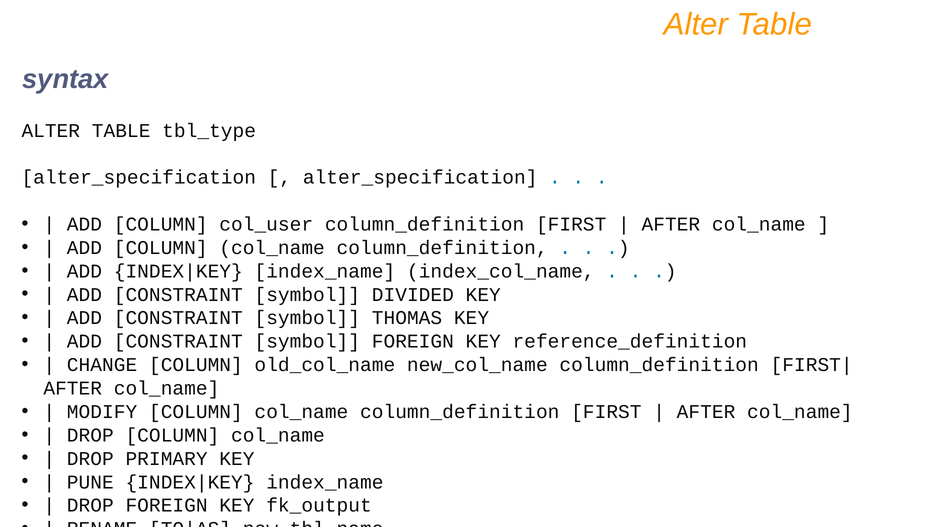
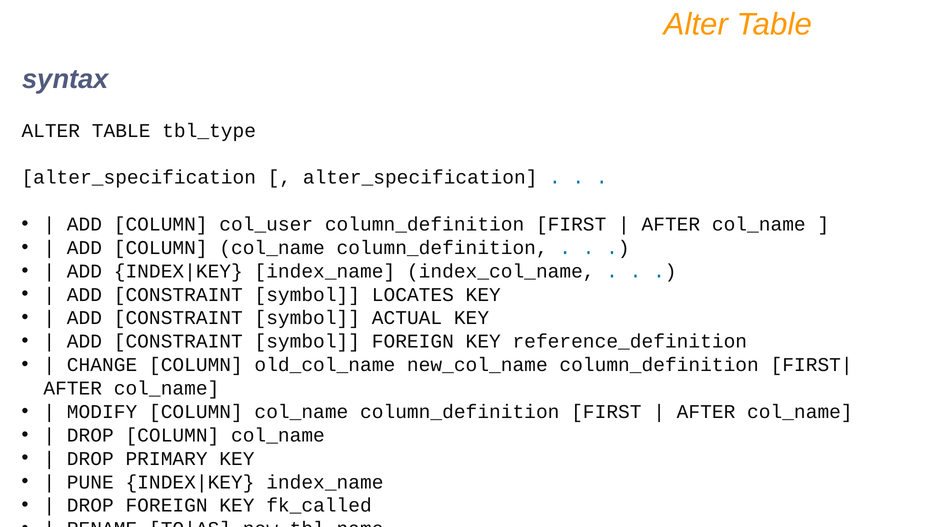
DIVIDED: DIVIDED -> LOCATES (413, 294)
THOMAS: THOMAS -> ACTUAL (407, 318)
fk_output: fk_output -> fk_called (319, 505)
